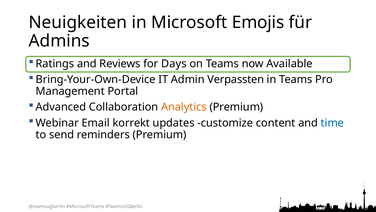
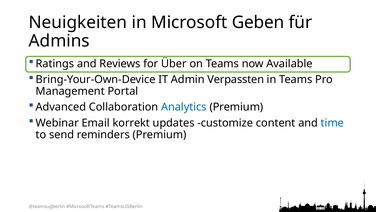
Emojis: Emojis -> Geben (258, 22)
Days: Days -> Über (174, 64)
Analytics colour: orange -> blue (184, 107)
